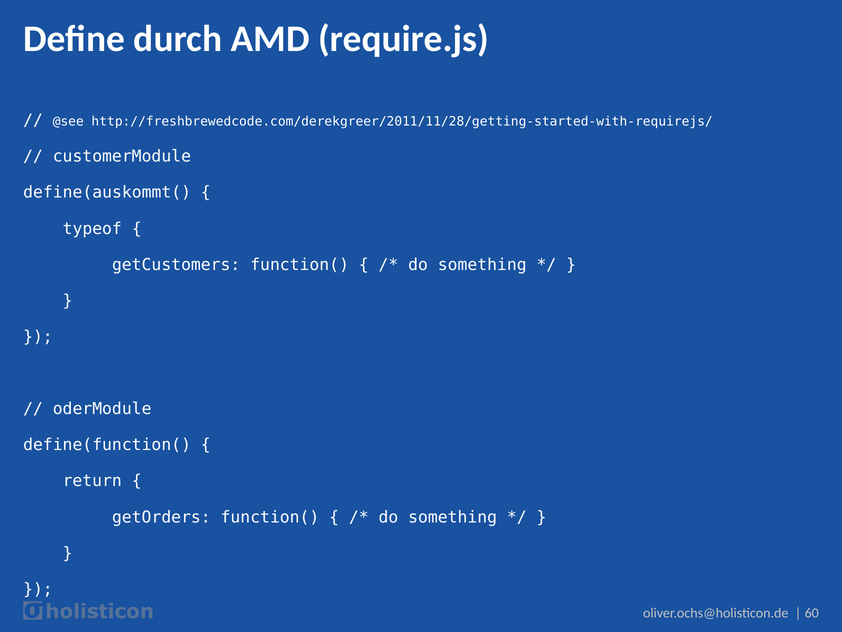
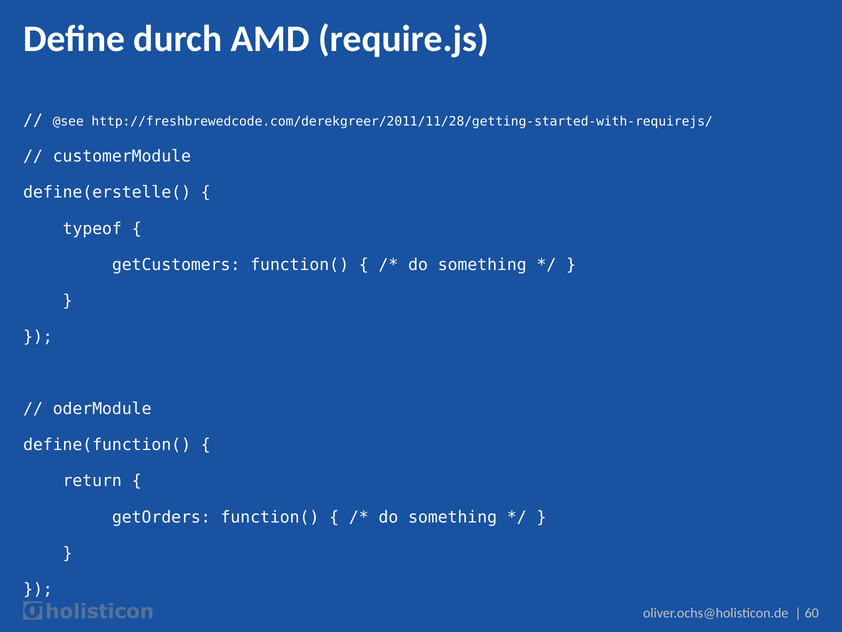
define(auskommt(: define(auskommt( -> define(erstelle( (107, 192)
